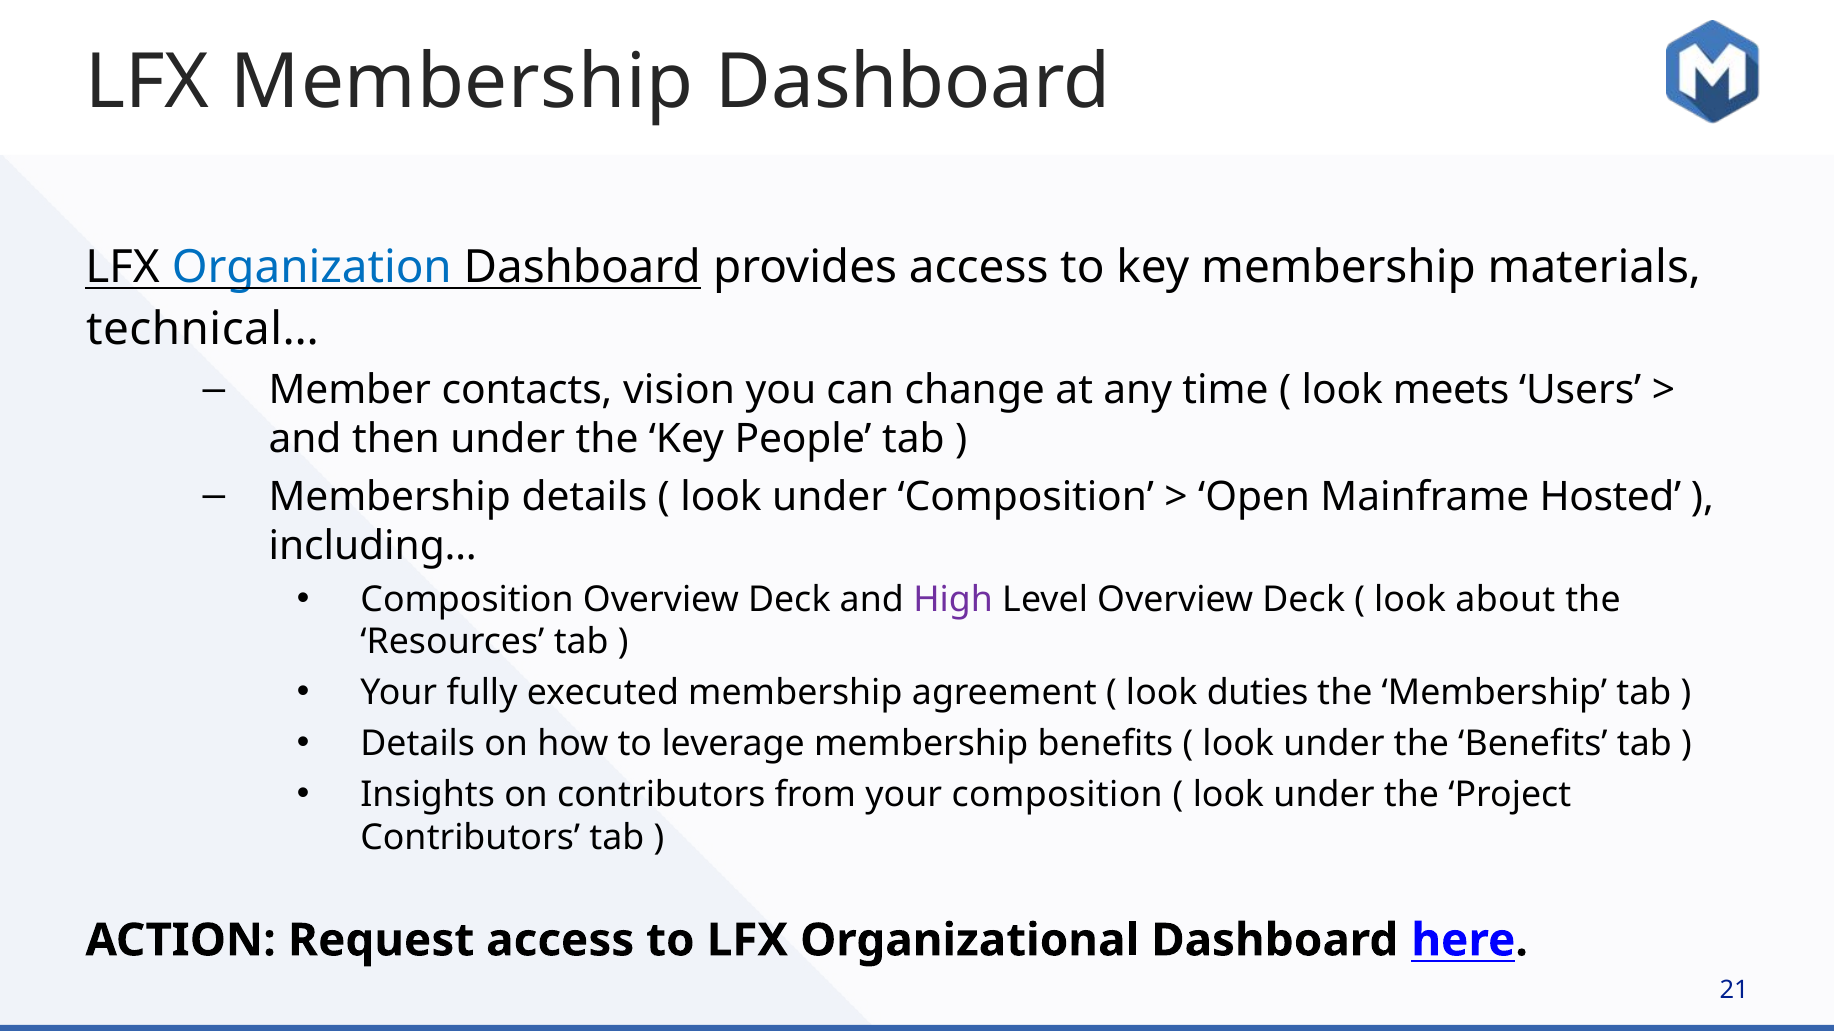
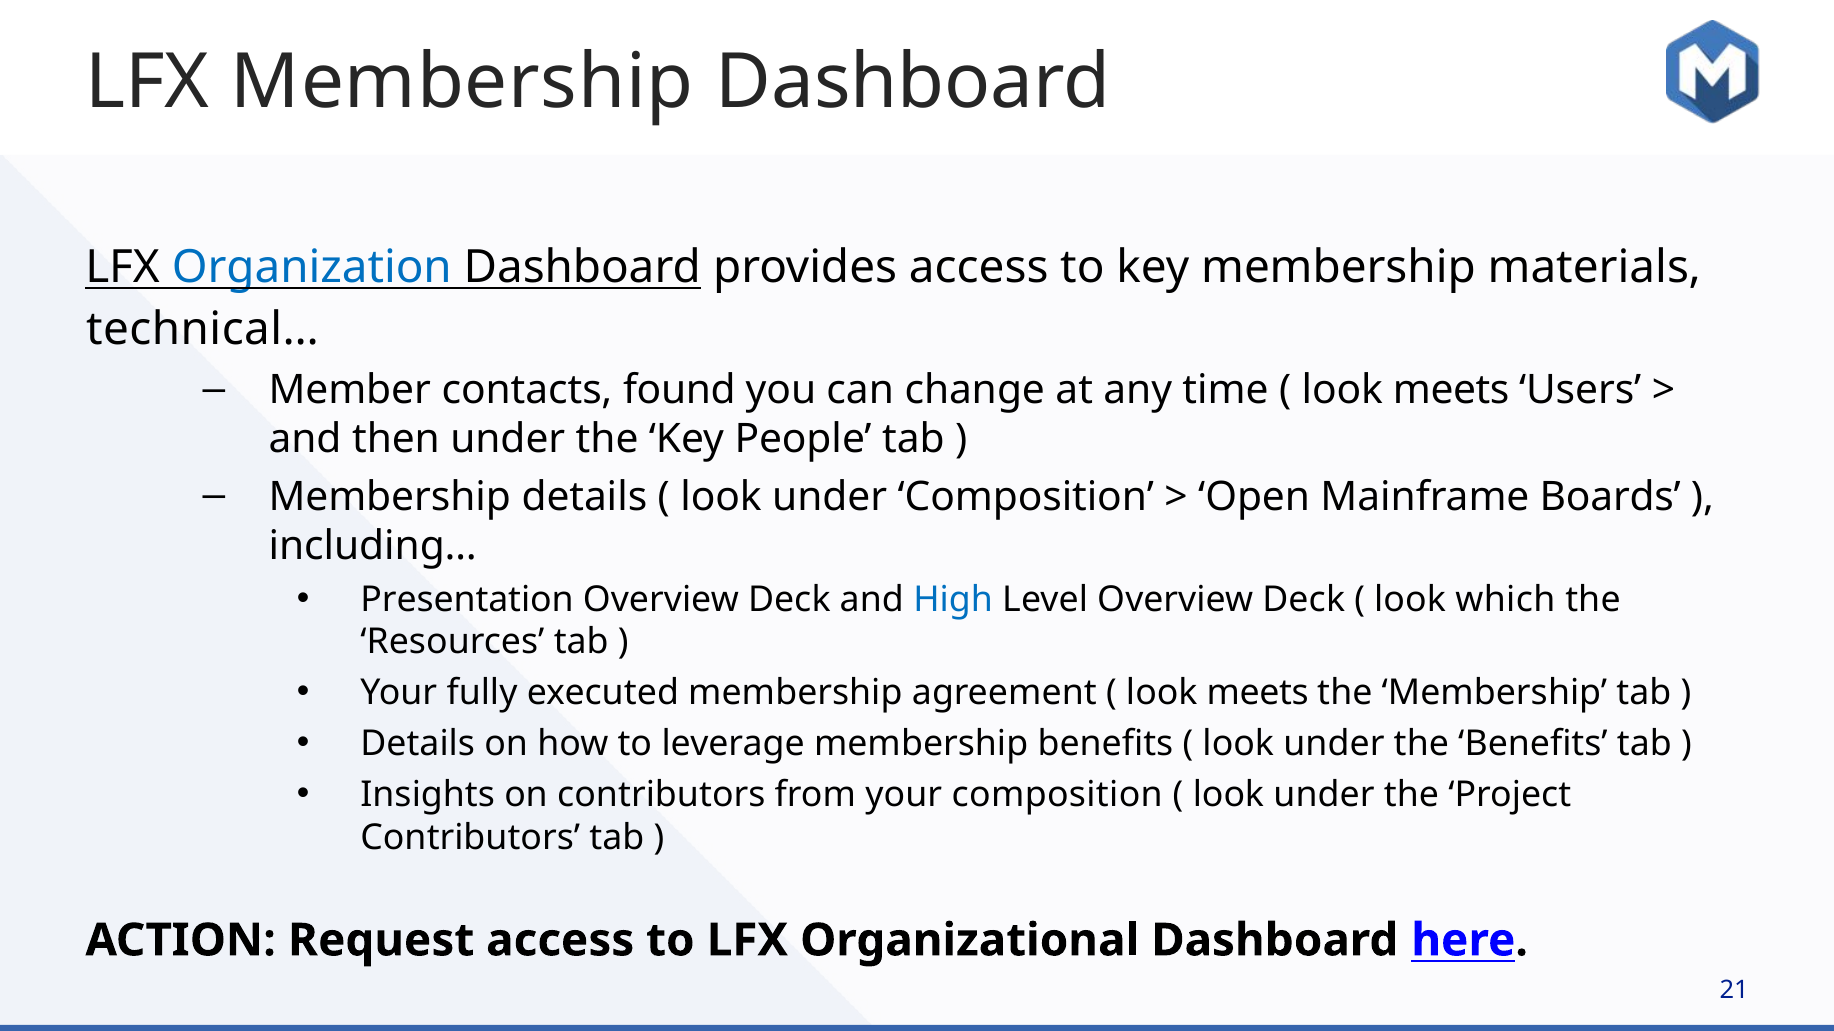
vision: vision -> found (679, 390)
Hosted: Hosted -> Boards (1610, 497)
Composition: Composition -> Presentation (467, 600)
High colour: purple -> blue (953, 600)
about: about -> which (1505, 600)
duties: duties -> meets (1258, 694)
